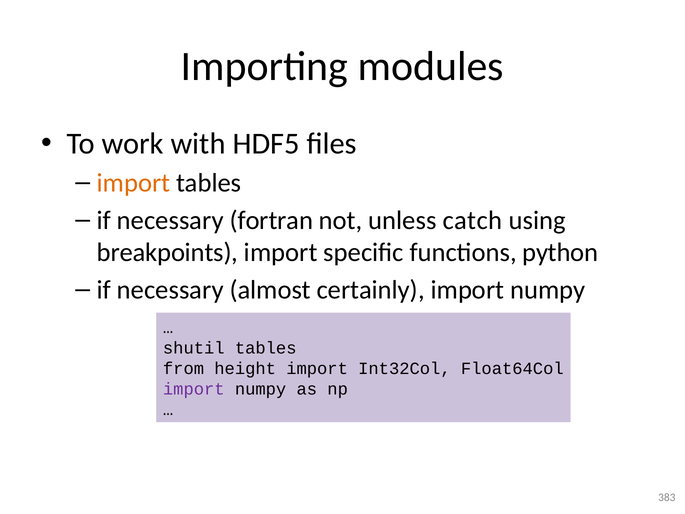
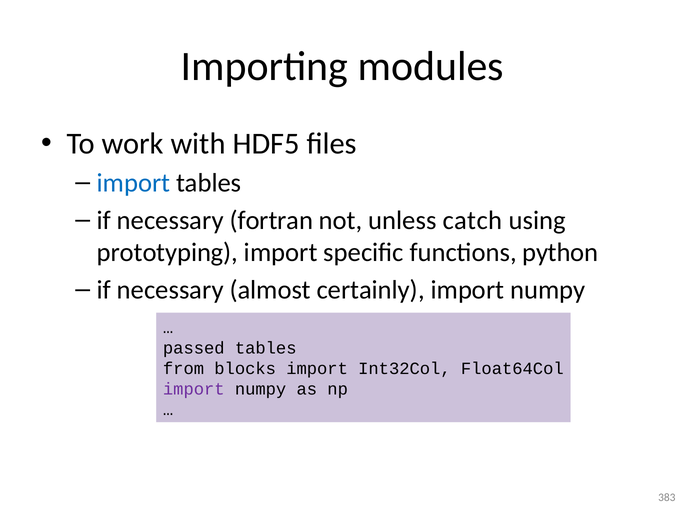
import colour: orange -> blue (134, 183)
breakpoints: breakpoints -> prototyping (167, 252)
shutil: shutil -> passed (194, 348)
height: height -> blocks (245, 369)
